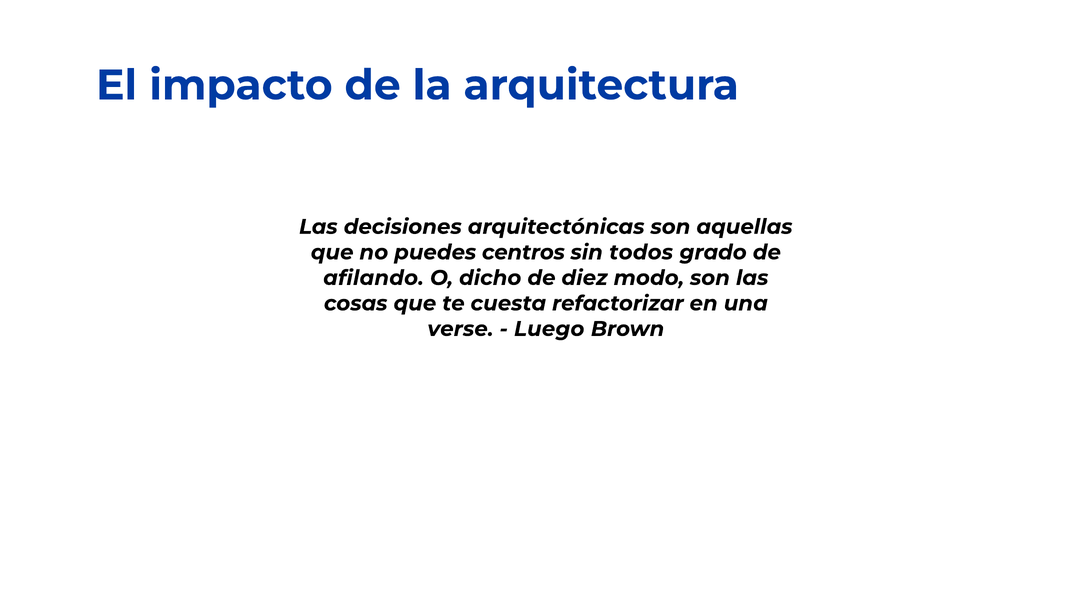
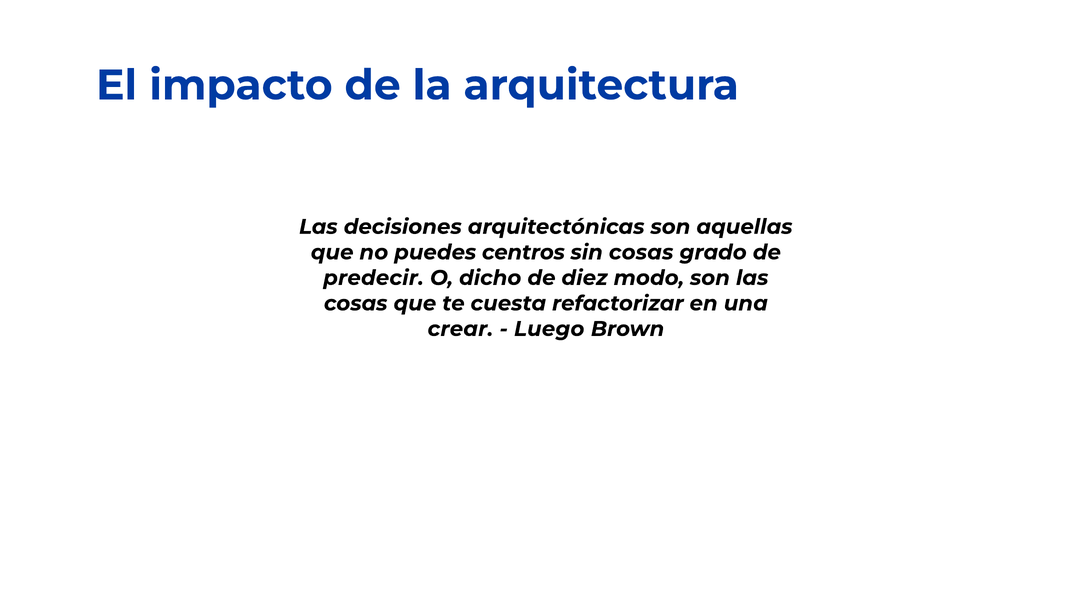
sin todos: todos -> cosas (641, 252)
afilando: afilando -> predecir (373, 278)
verse: verse -> crear (460, 329)
